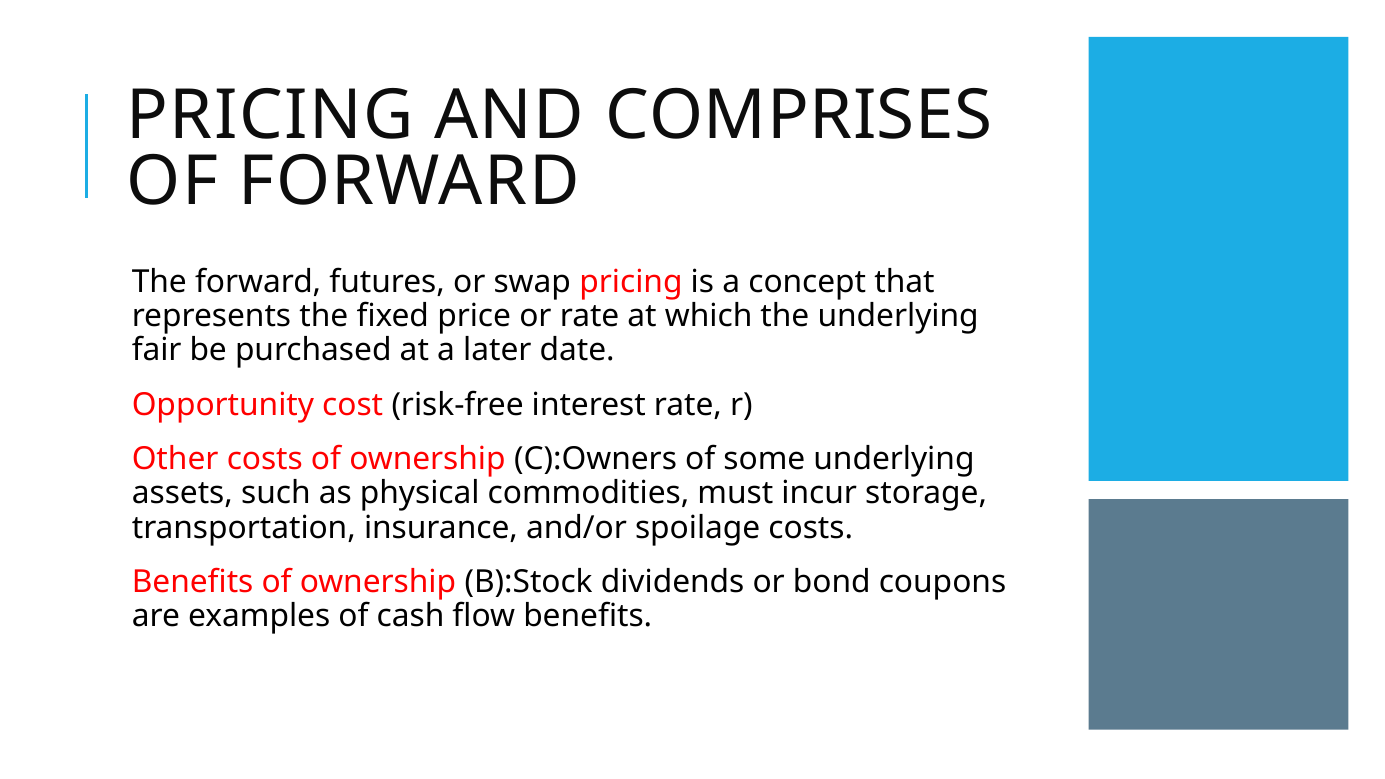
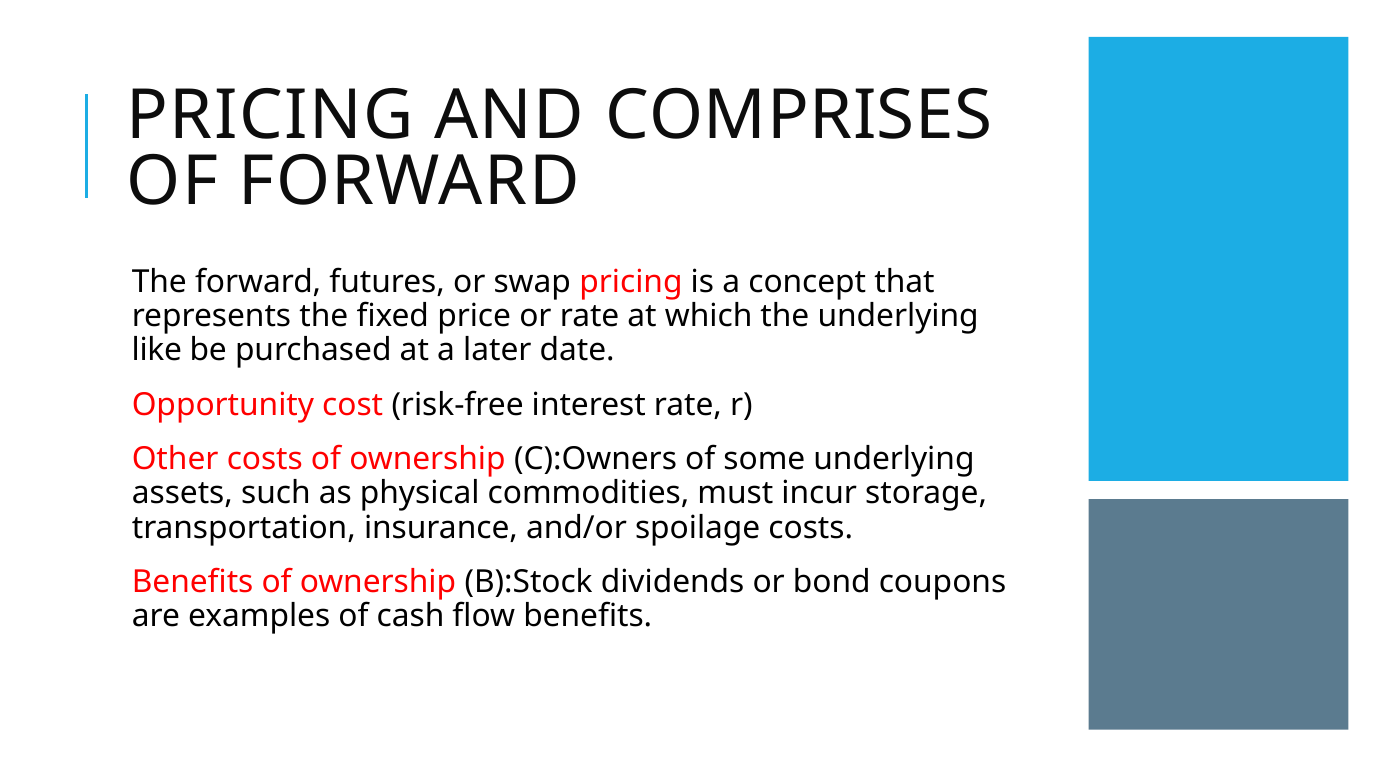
fair: fair -> like (157, 350)
